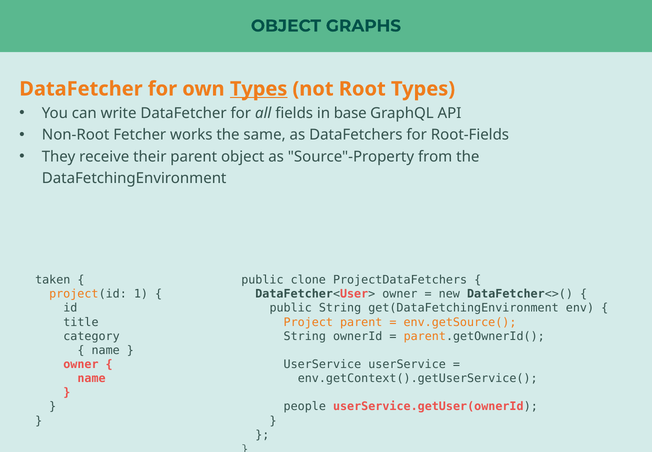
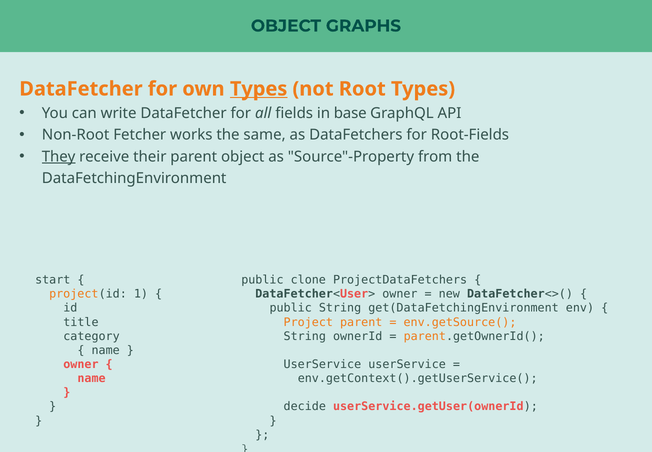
They underline: none -> present (59, 156)
taken: taken -> start (53, 280)
people: people -> decide (305, 406)
